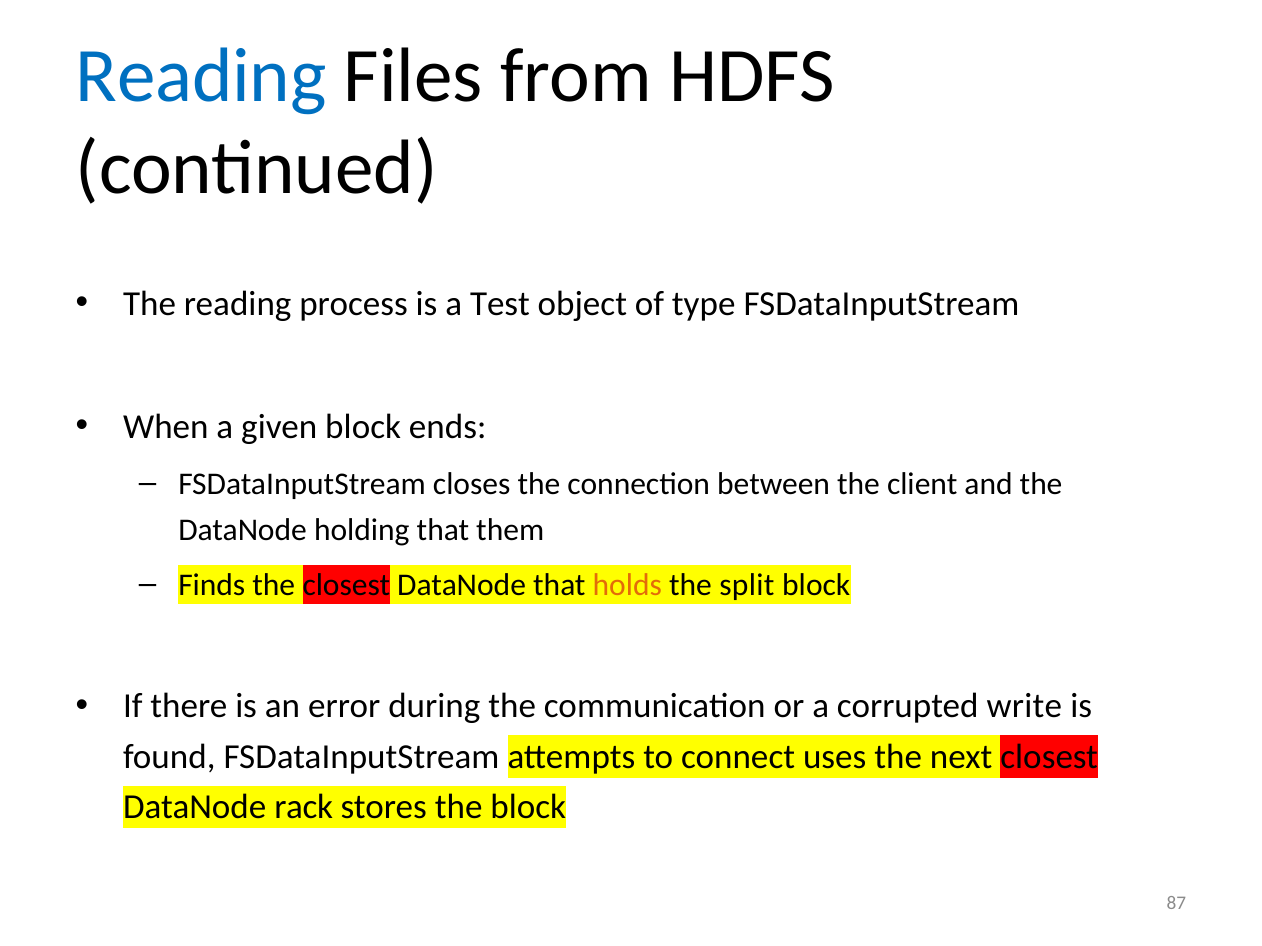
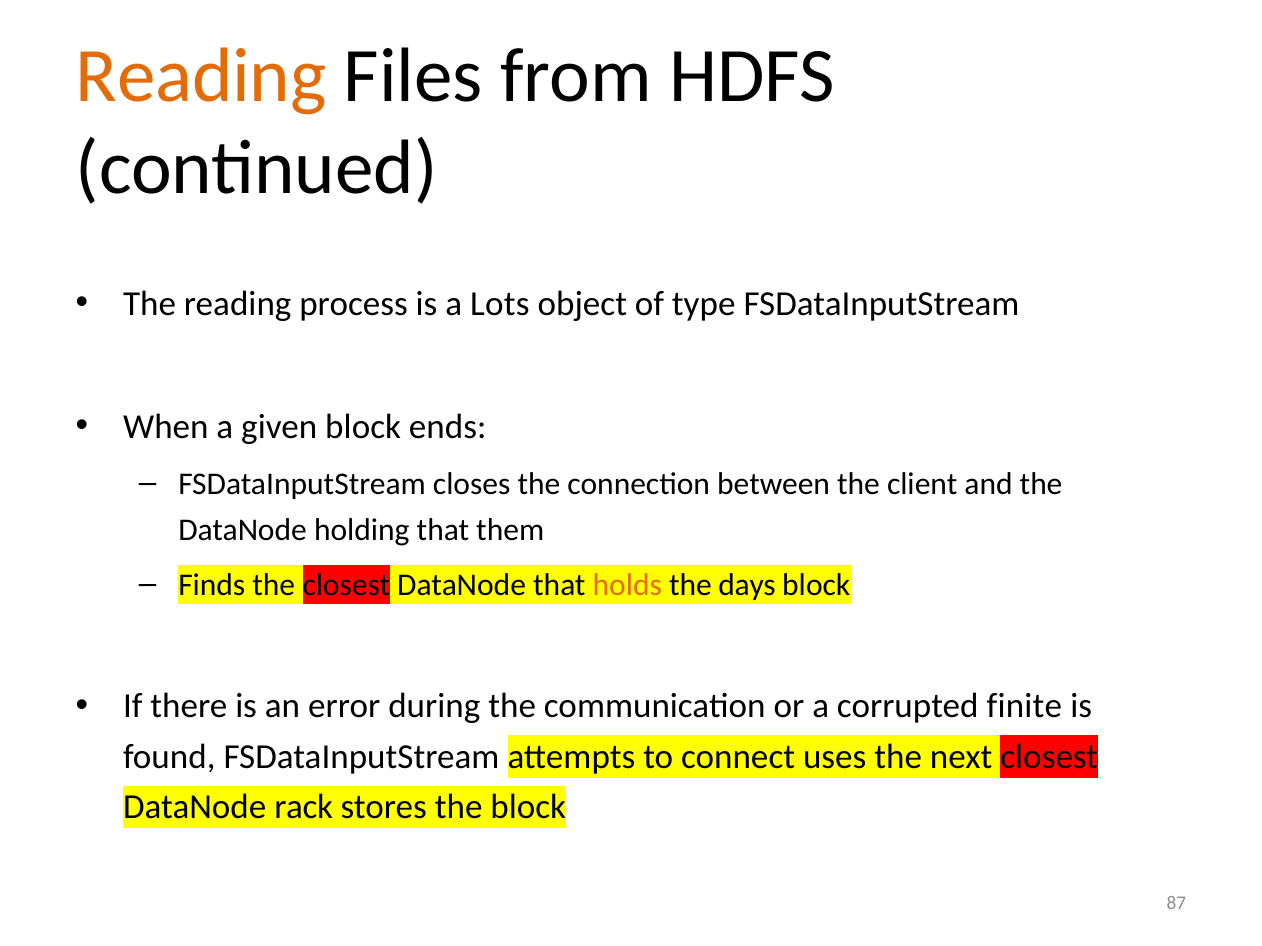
Reading colour: blue -> orange (201, 76)
Test: Test -> Lots (500, 304)
split: split -> days (747, 585)
write: write -> finite (1024, 707)
